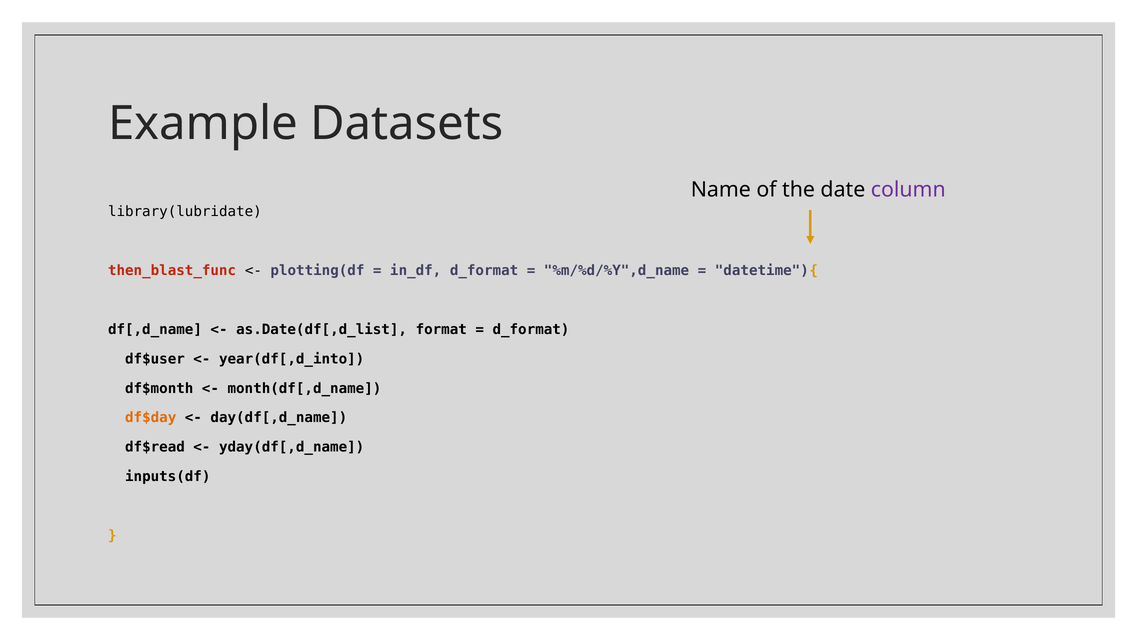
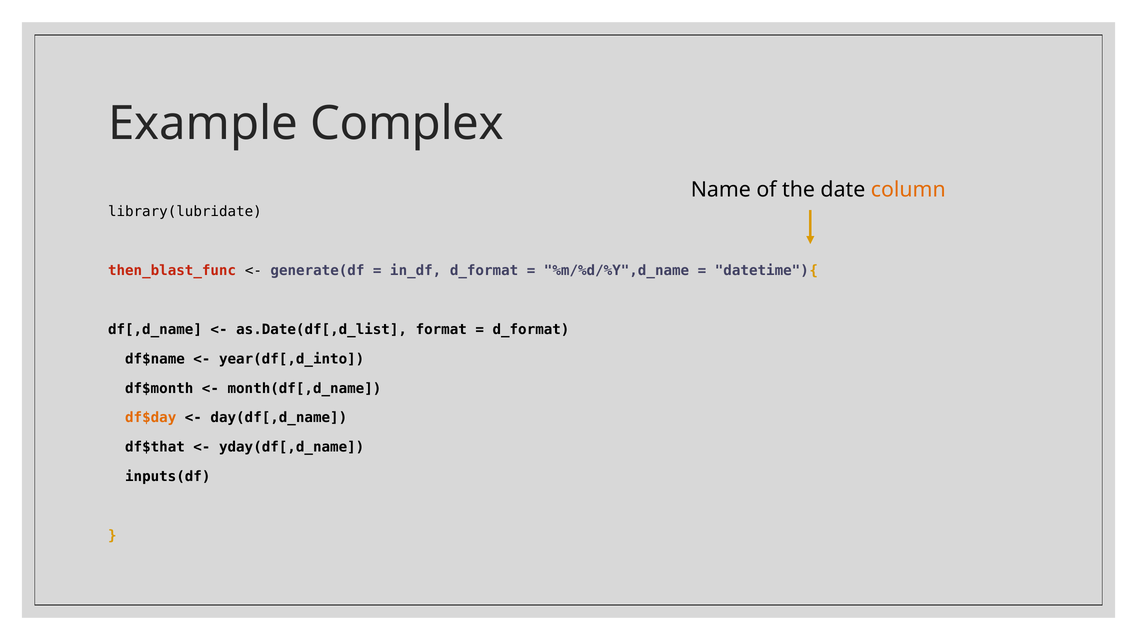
Datasets: Datasets -> Complex (407, 124)
column colour: purple -> orange (908, 190)
plotting(df: plotting(df -> generate(df (317, 270)
df$user: df$user -> df$name (155, 359)
df$read: df$read -> df$that (155, 447)
